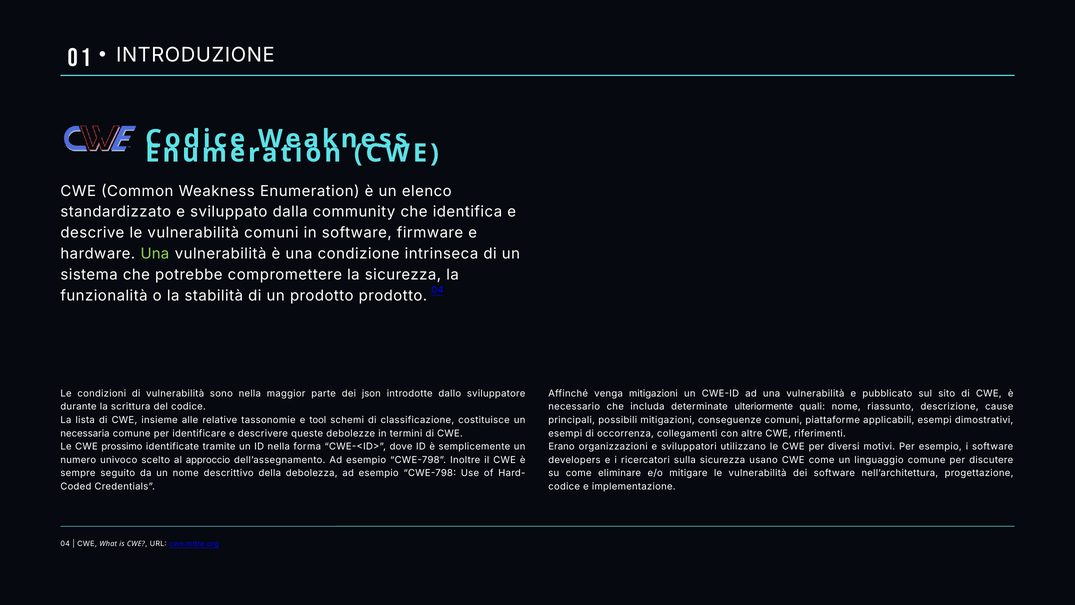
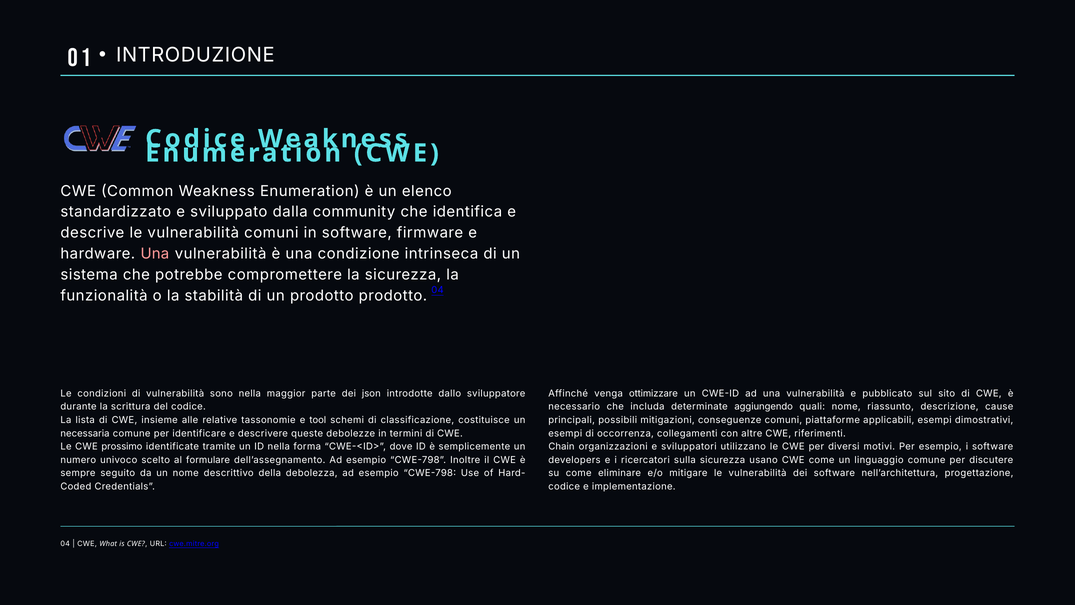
Una colour: light green -> pink (155, 254)
venga mitigazioni: mitigazioni -> ottimizzare (653, 393)
ulteriormente: ulteriormente -> aggiungendo (764, 407)
Erano: Erano -> Chain (562, 446)
approccio: approccio -> formulare (208, 460)
